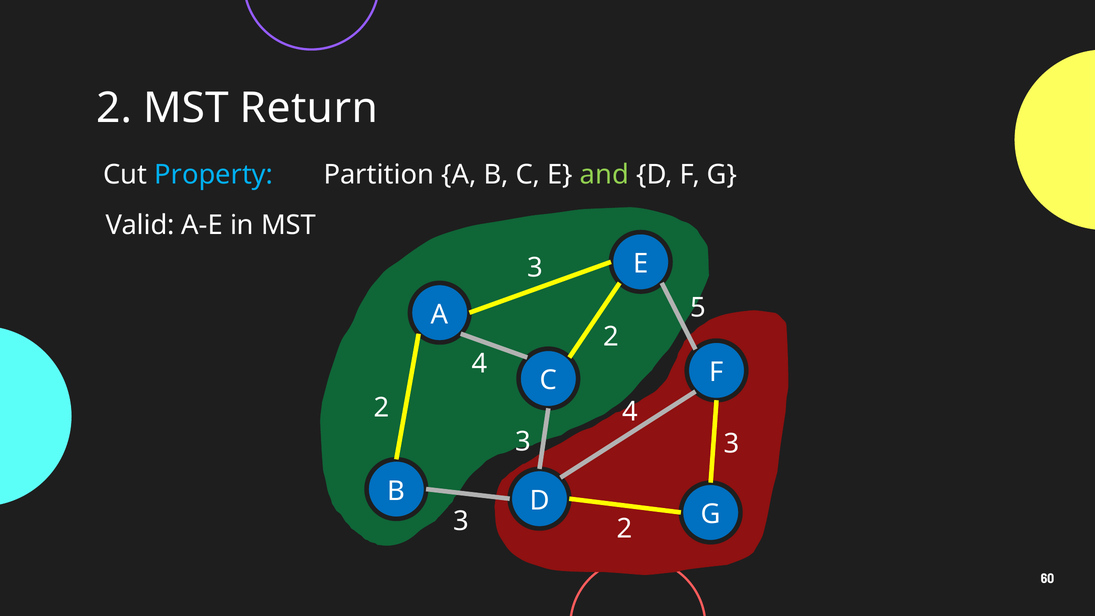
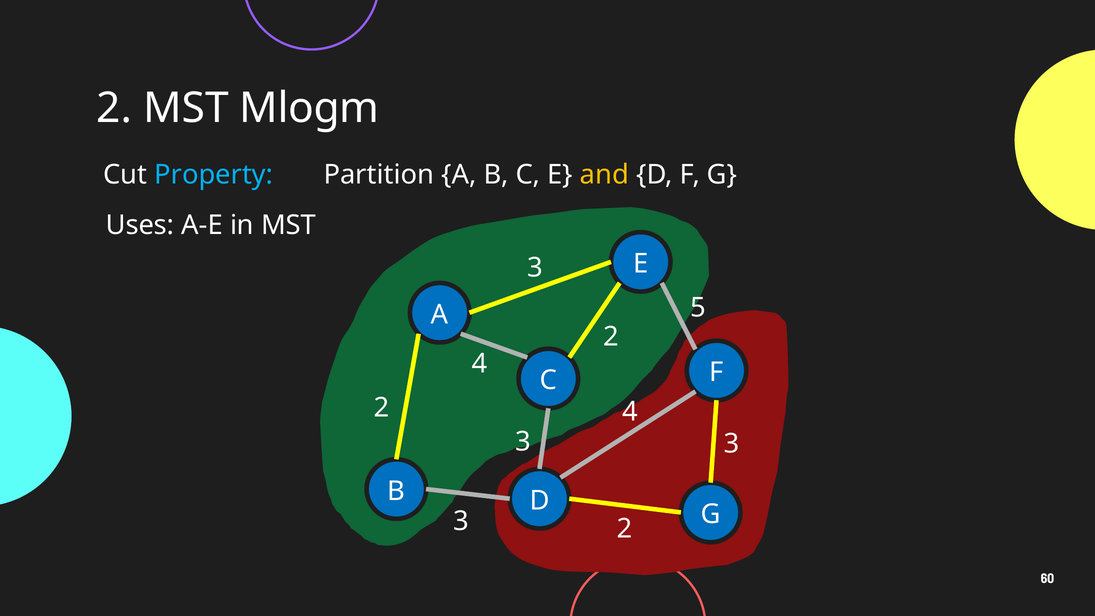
Return: Return -> Mlogm (309, 108)
and colour: light green -> yellow (604, 175)
Valid: Valid -> Uses (140, 225)
